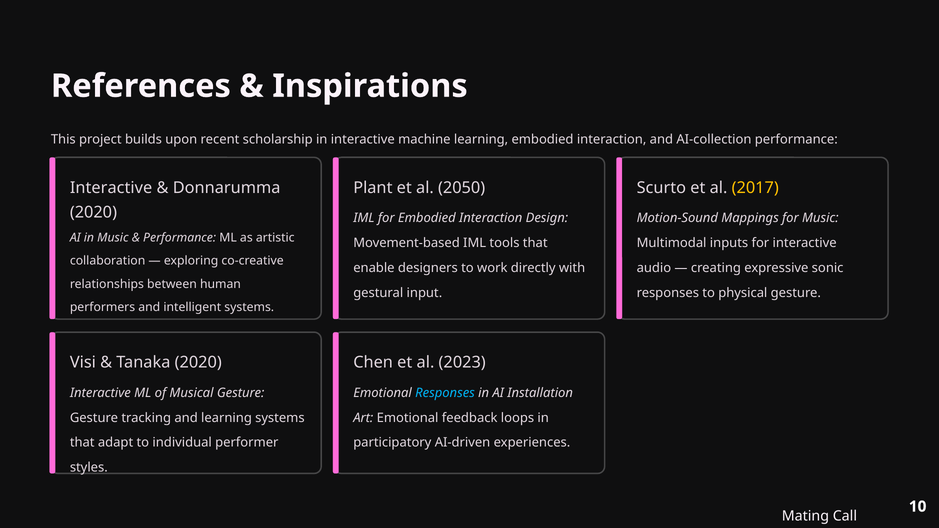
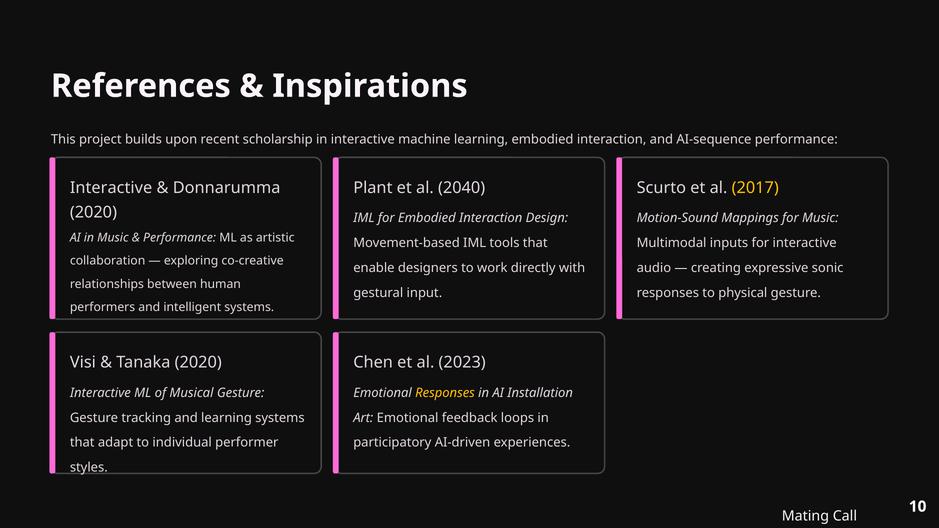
AI-collection: AI-collection -> AI-sequence (714, 140)
2050: 2050 -> 2040 (462, 188)
Responses colour: light blue -> yellow (445, 393)
